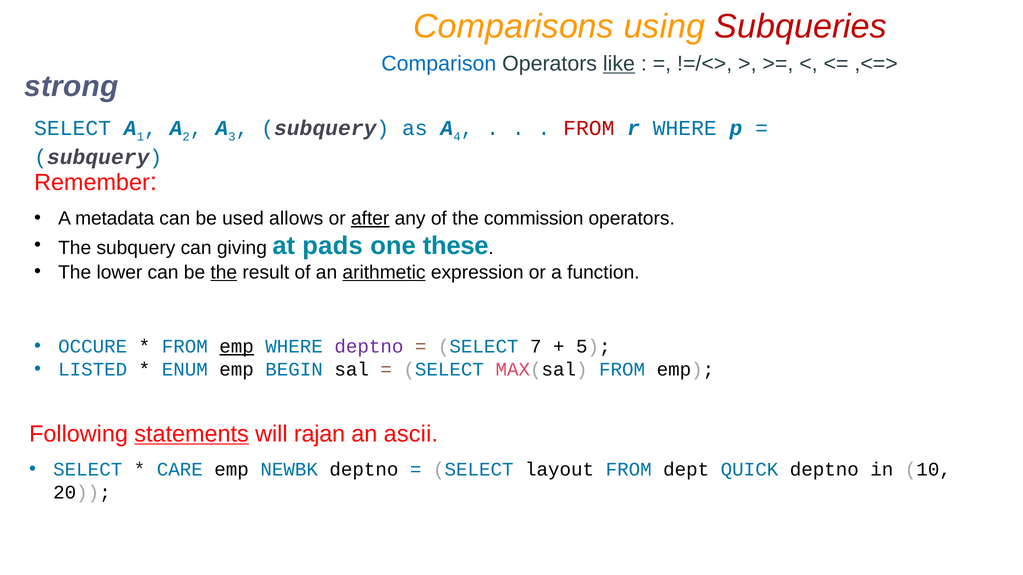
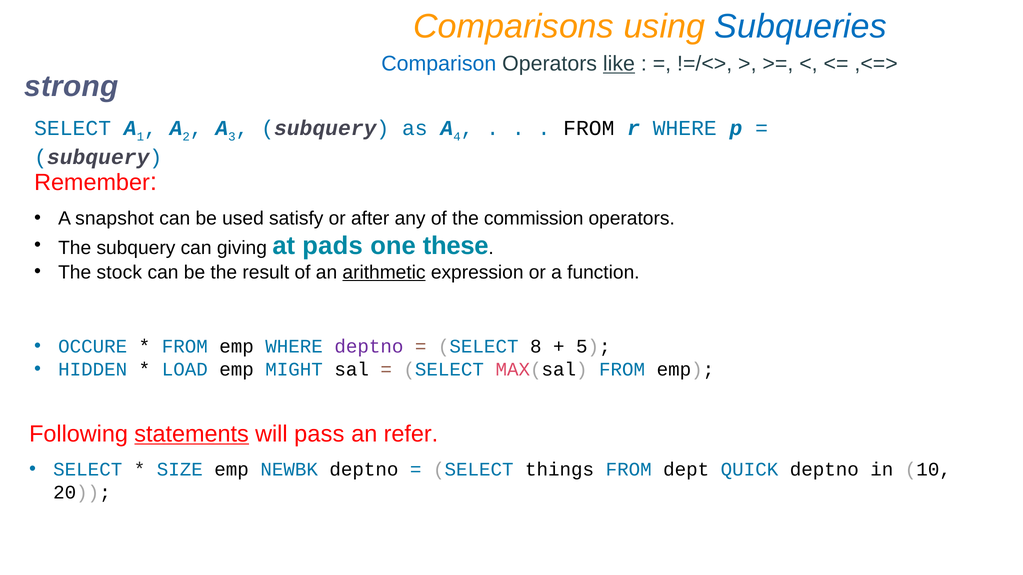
Subqueries colour: red -> blue (801, 27)
FROM colour: red -> black (589, 128)
metadata: metadata -> snapshot (115, 219)
allows: allows -> satisfy (296, 219)
after underline: present -> none (370, 219)
lower: lower -> stock (119, 272)
the underline: present -> none (224, 272)
emp underline: present -> none (237, 347)
7: 7 -> 8 (536, 347)
LISTED: LISTED -> HIDDEN (93, 370)
ENUM: ENUM -> LOAD (185, 370)
BEGIN: BEGIN -> MIGHT (294, 370)
rajan: rajan -> pass (319, 434)
ascii: ascii -> refer (411, 434)
CARE: CARE -> SIZE (180, 470)
layout: layout -> things (560, 470)
